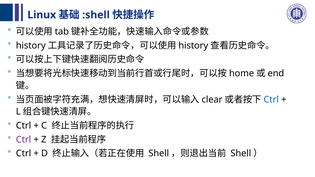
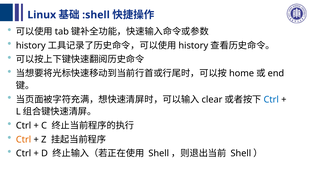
Ctrl colour: purple -> orange (24, 140)
